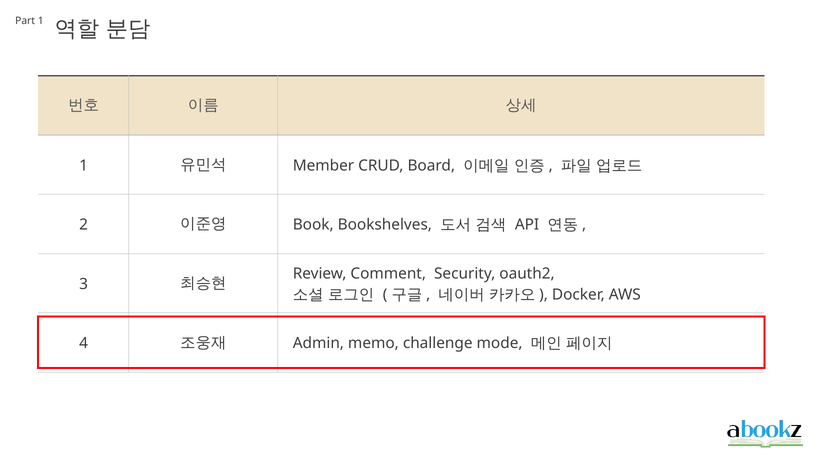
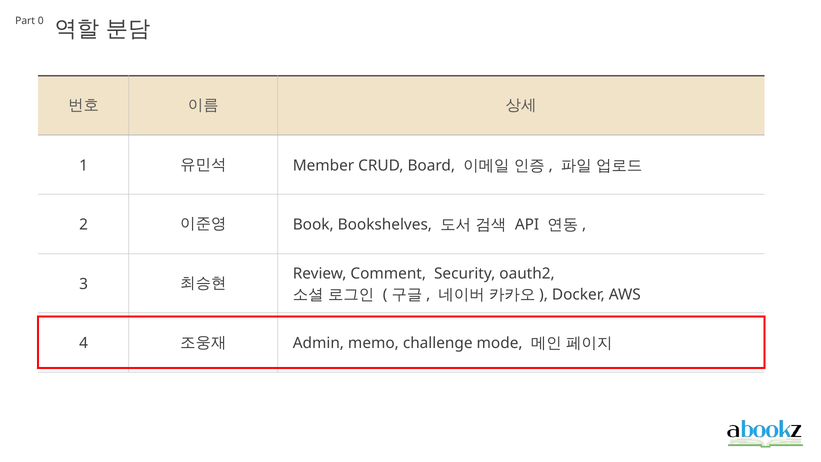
Part 1: 1 -> 0 (41, 21)
